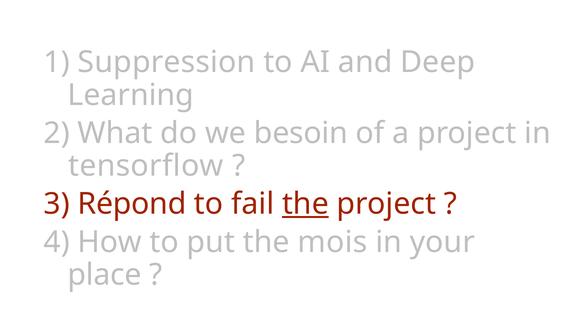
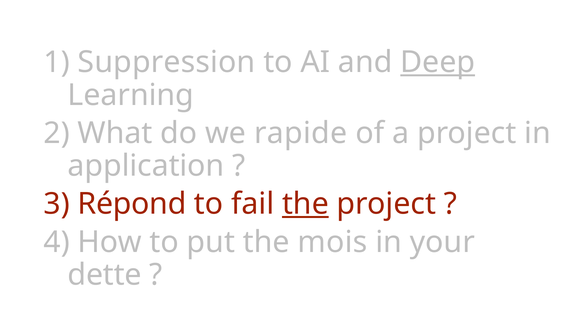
Deep underline: none -> present (438, 62)
besoin: besoin -> rapide (301, 133)
tensorflow: tensorflow -> application (146, 166)
place: place -> dette (105, 275)
